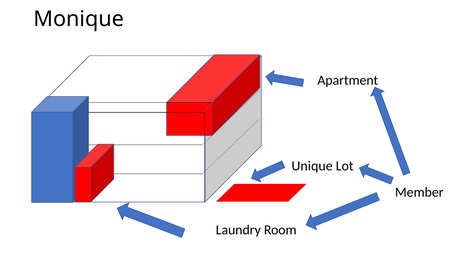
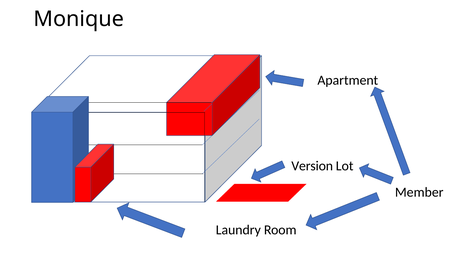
Unique: Unique -> Version (312, 166)
